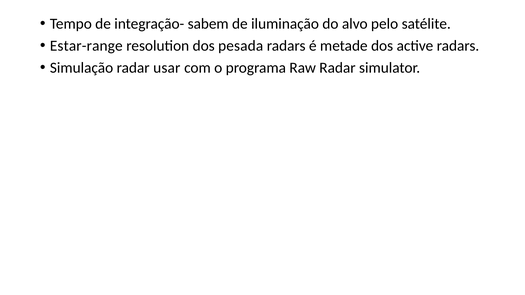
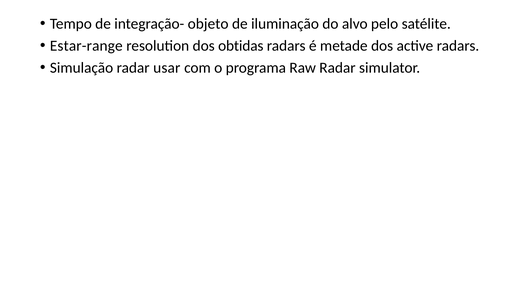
sabem: sabem -> objeto (208, 24)
pesada: pesada -> obtidas (241, 46)
